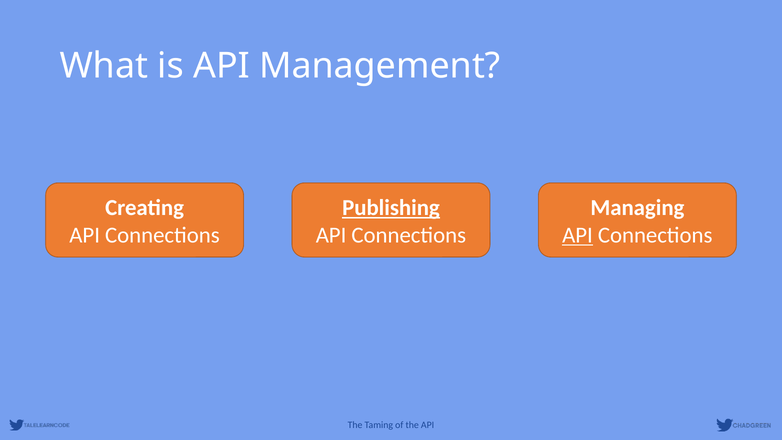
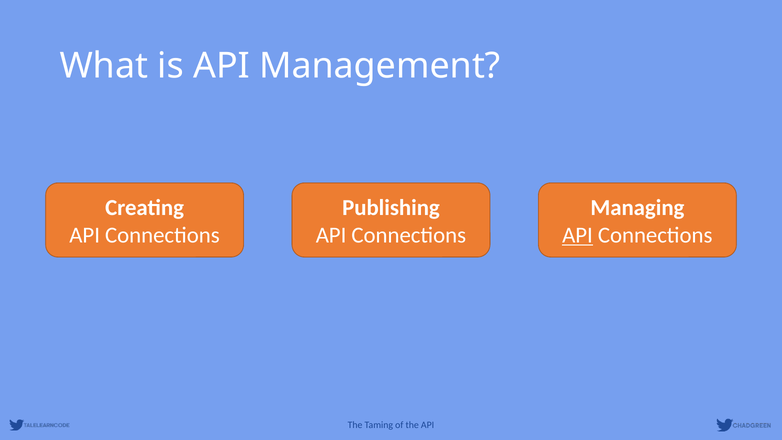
Publishing underline: present -> none (391, 208)
